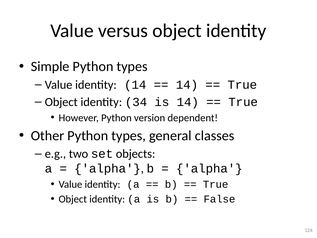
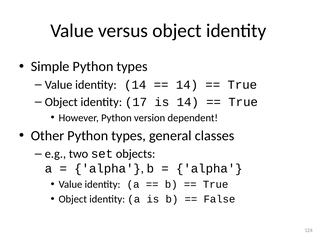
34: 34 -> 17 (136, 102)
